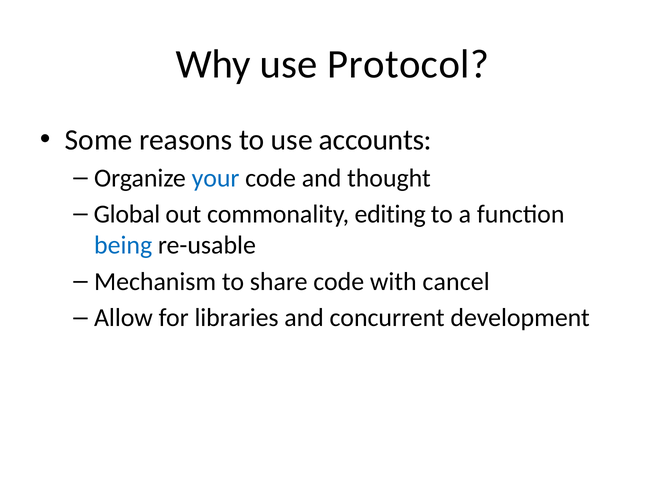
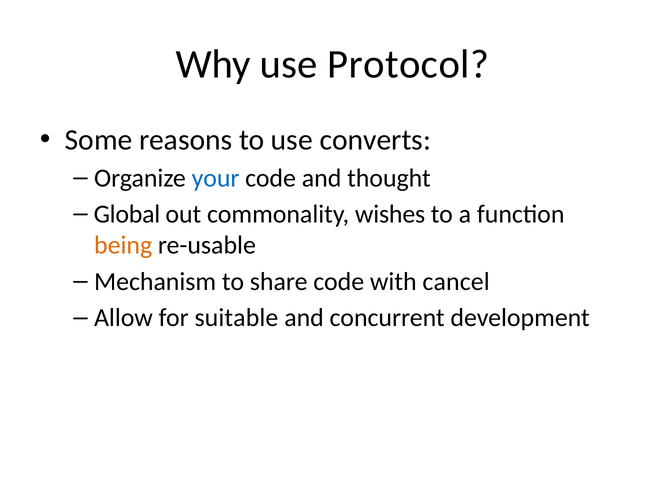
accounts: accounts -> converts (375, 140)
editing: editing -> wishes (390, 214)
being colour: blue -> orange (123, 245)
libraries: libraries -> suitable (236, 318)
